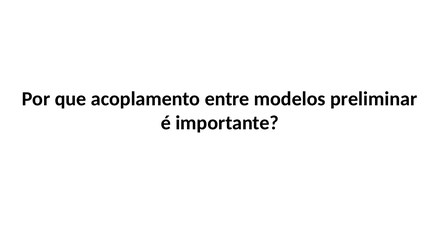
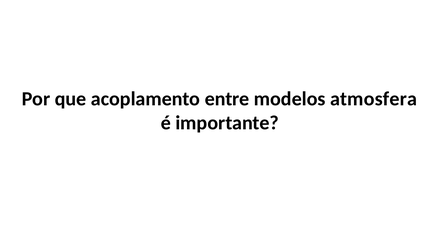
preliminar: preliminar -> atmosfera (374, 99)
